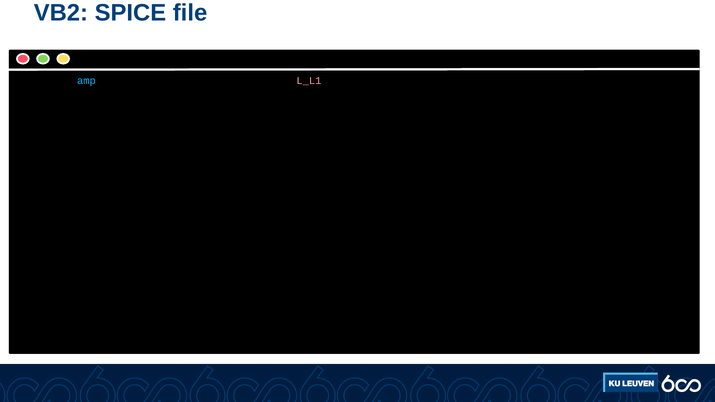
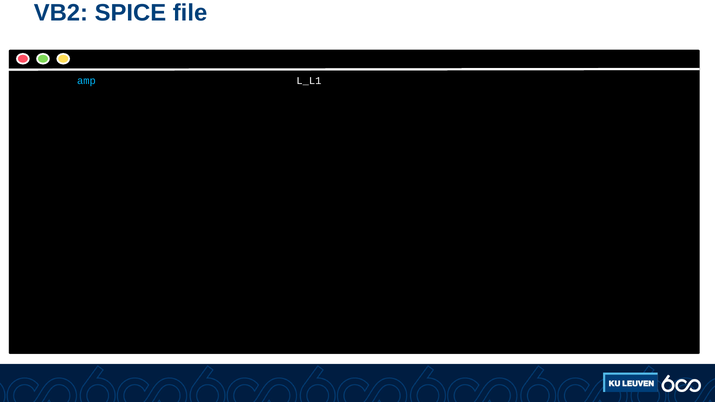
L_L1 colour: pink -> white (309, 81)
